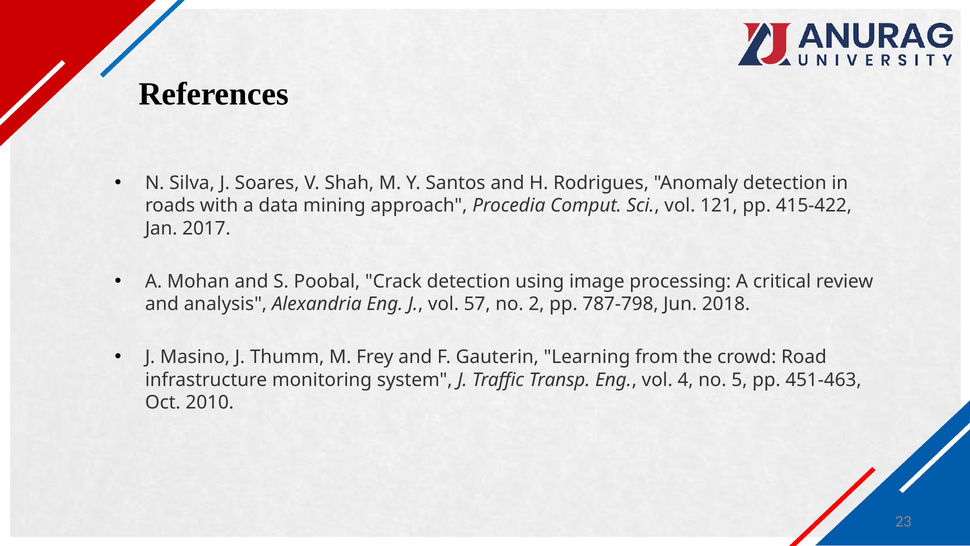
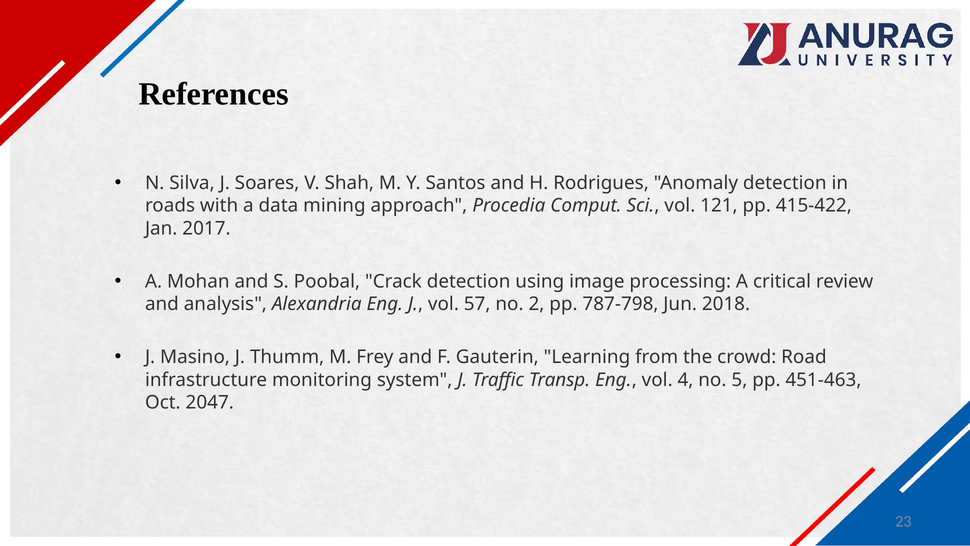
2010: 2010 -> 2047 (210, 402)
